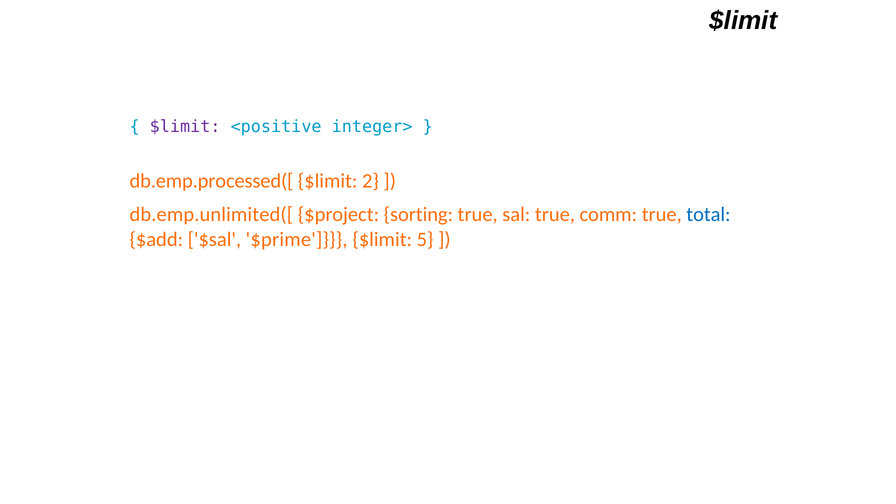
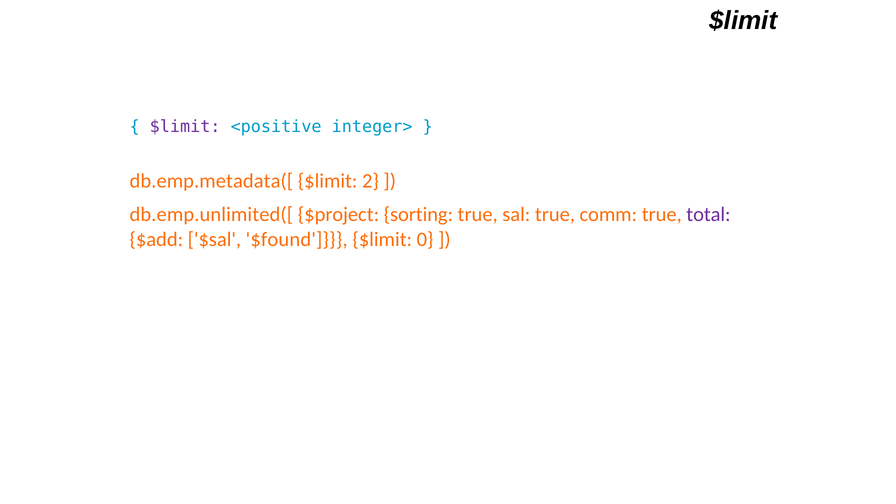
db.emp.processed([: db.emp.processed([ -> db.emp.metadata([ (211, 181)
total colour: blue -> purple (708, 215)
$prime: $prime -> $found (297, 239)
5: 5 -> 0 (425, 239)
